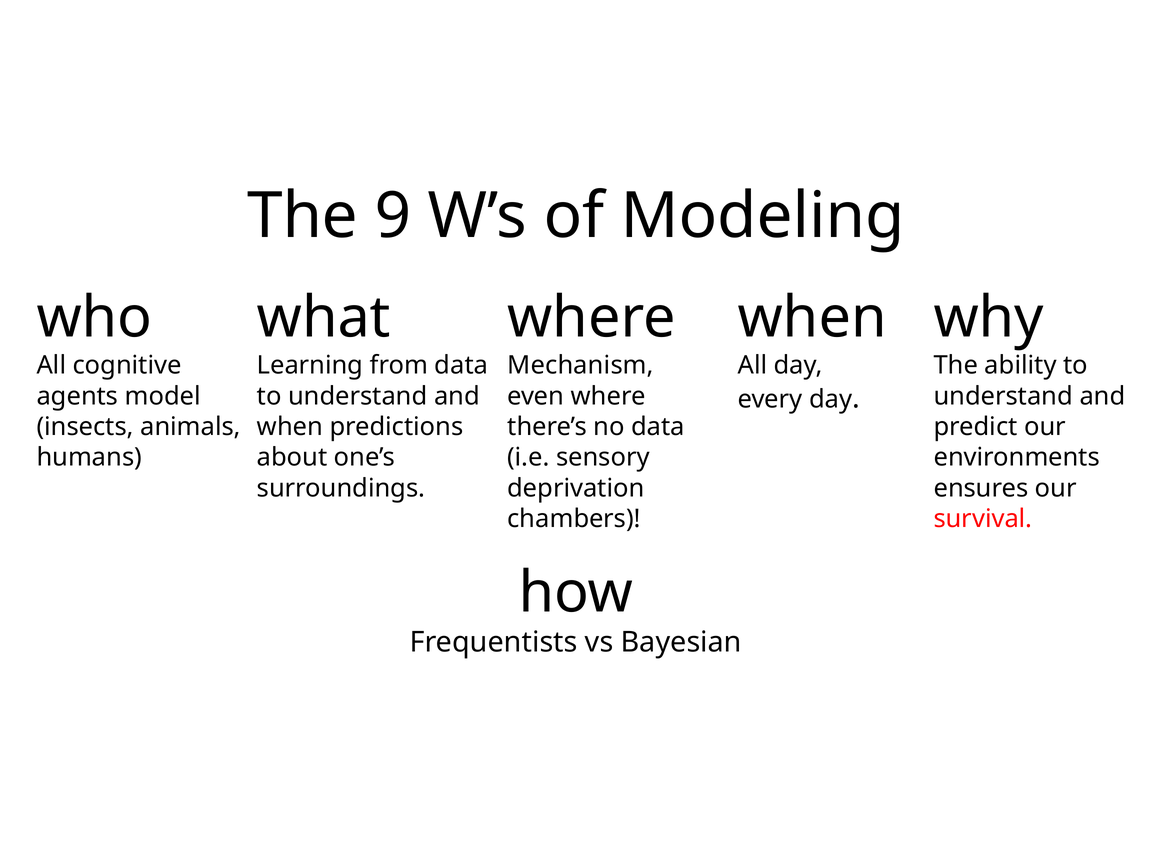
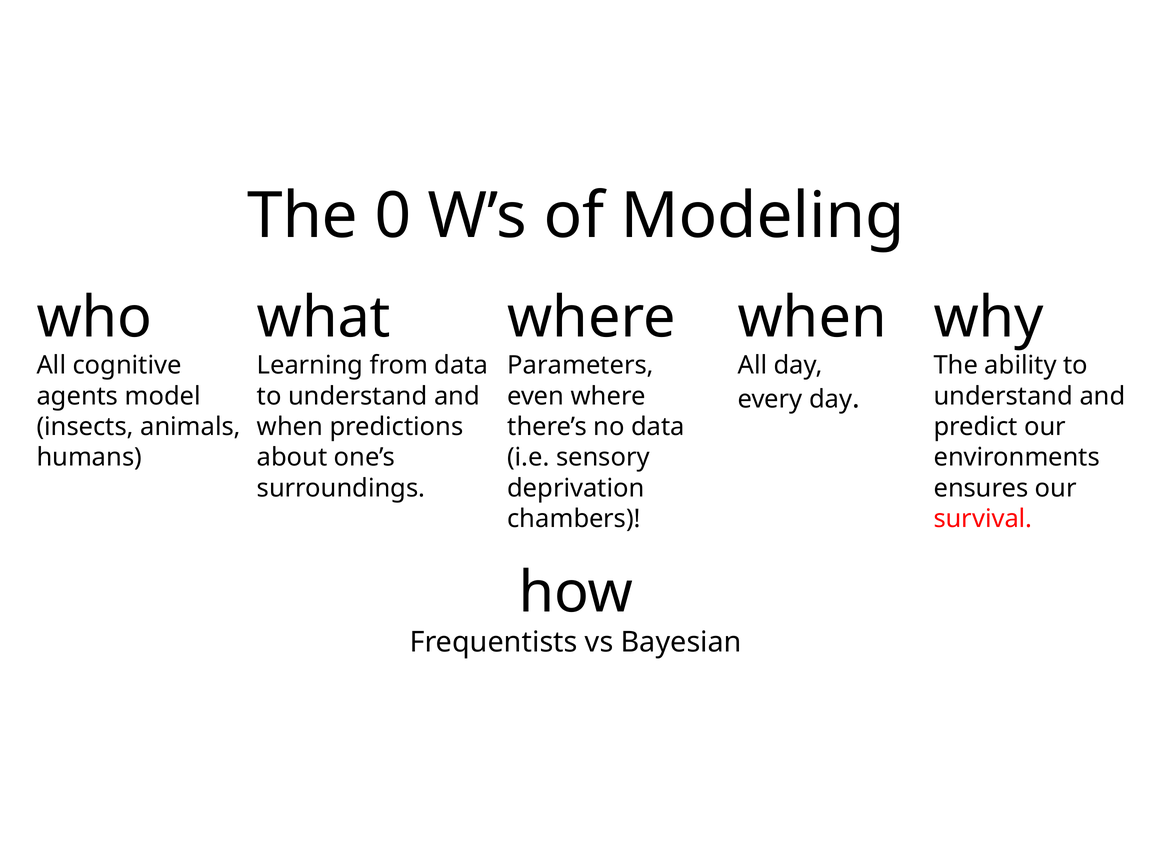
9: 9 -> 0 (393, 216)
Mechanism: Mechanism -> Parameters (581, 365)
